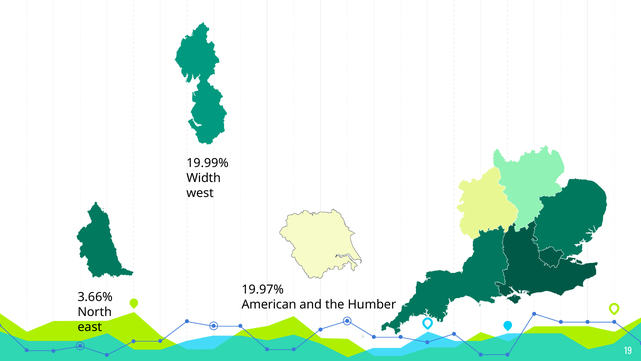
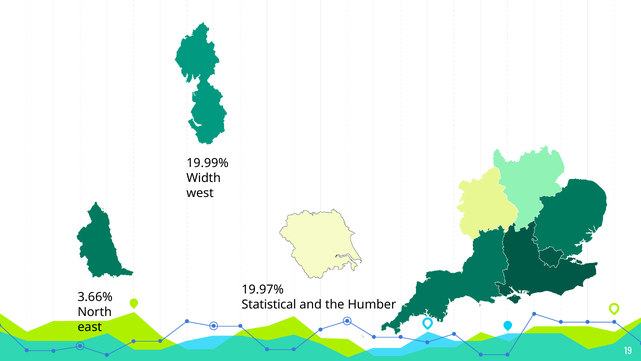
American: American -> Statistical (269, 304)
